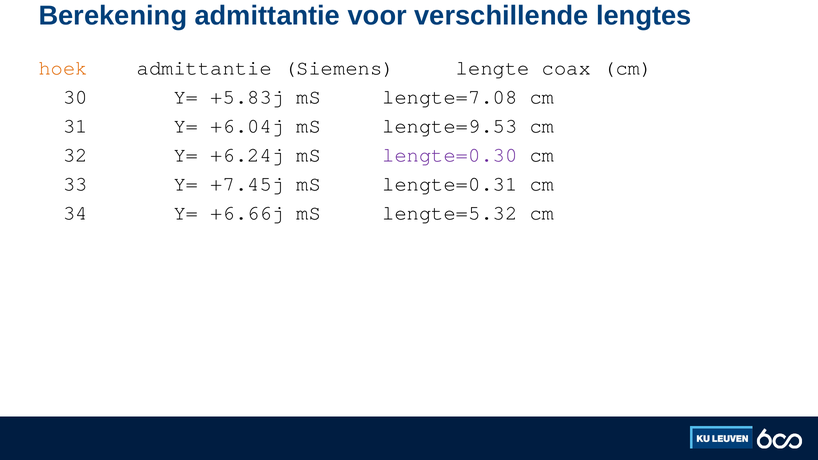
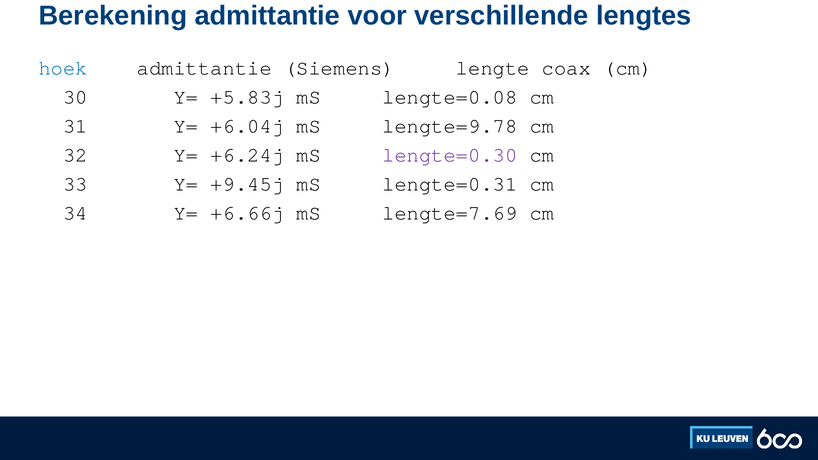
hoek colour: orange -> blue (63, 68)
lengte=7.08: lengte=7.08 -> lengte=0.08 (450, 97)
lengte=9.53: lengte=9.53 -> lengte=9.78 (450, 126)
+7.45j: +7.45j -> +9.45j (247, 184)
lengte=5.32: lengte=5.32 -> lengte=7.69 (450, 213)
